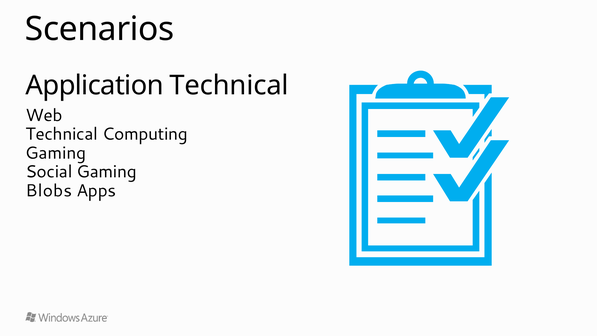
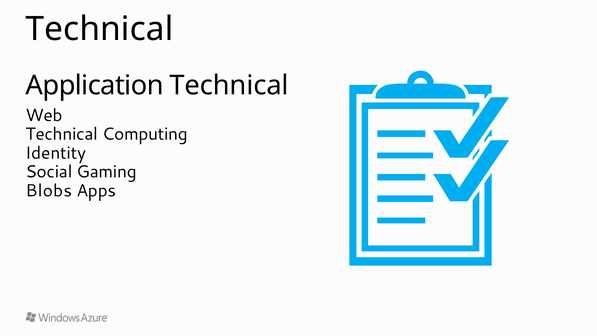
Scenarios: Scenarios -> Technical (99, 29)
Gaming: Gaming -> Identity (56, 153)
